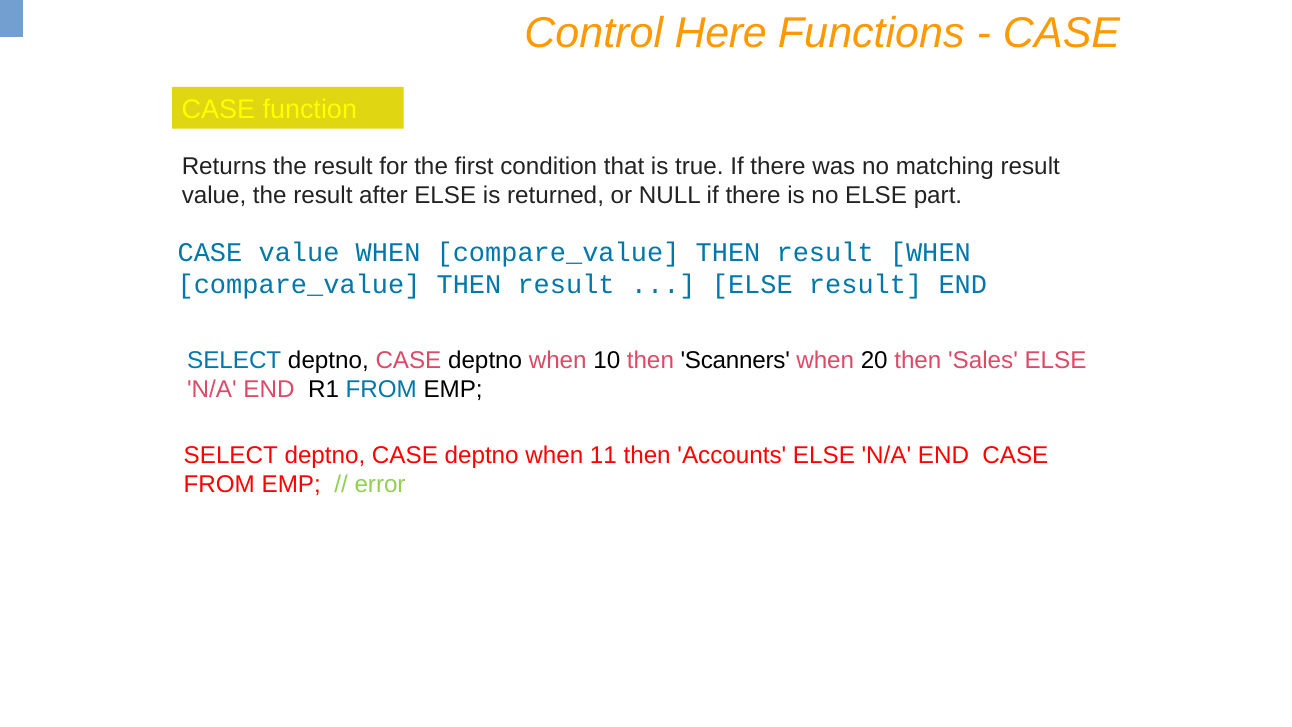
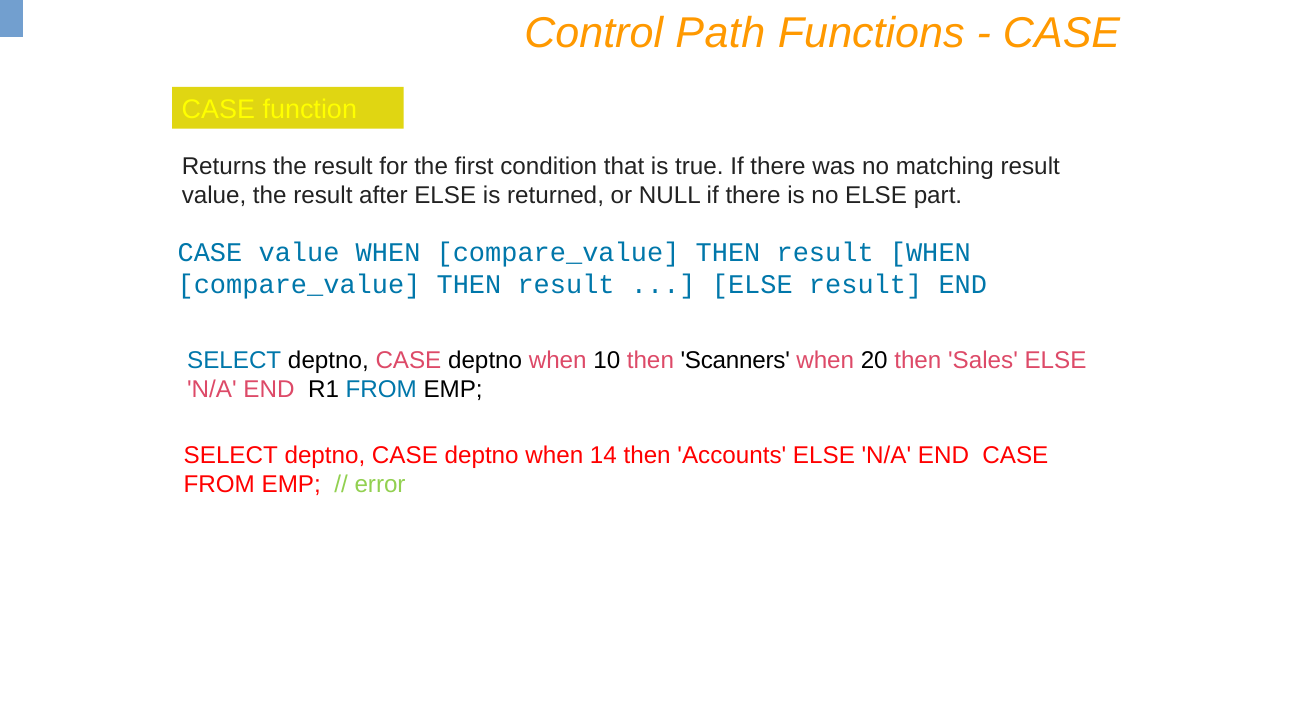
Here: Here -> Path (720, 34)
11: 11 -> 14 (603, 455)
